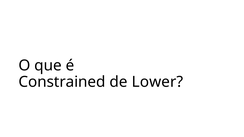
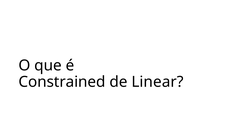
Lower: Lower -> Linear (157, 82)
